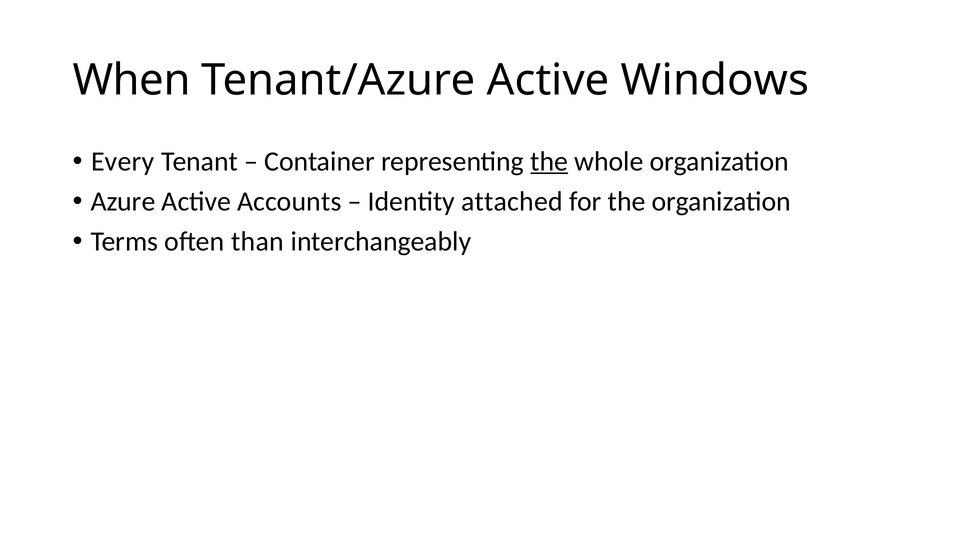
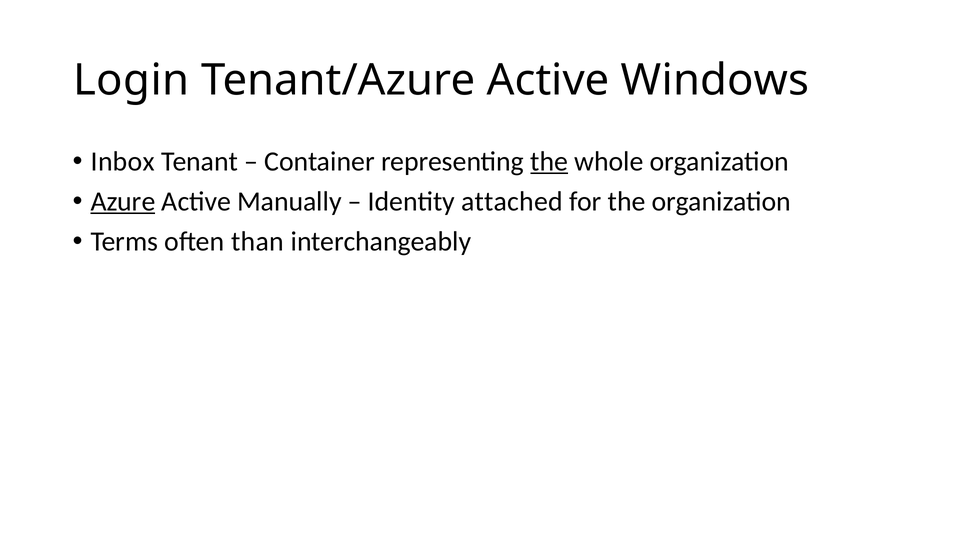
When: When -> Login (131, 80)
Every: Every -> Inbox (123, 161)
Azure underline: none -> present (123, 201)
Accounts: Accounts -> Manually (289, 201)
